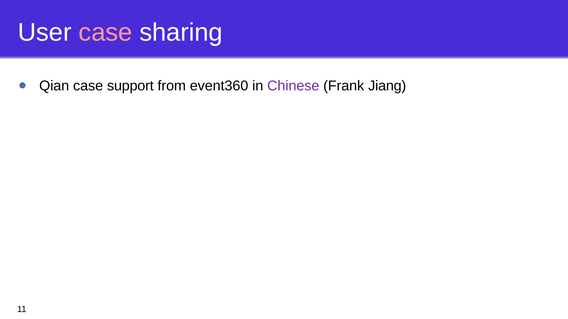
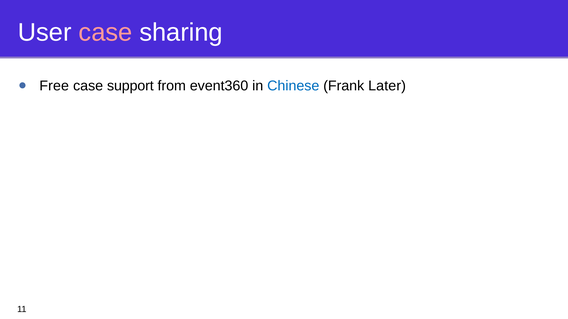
Qian: Qian -> Free (54, 86)
Chinese colour: purple -> blue (293, 86)
Jiang: Jiang -> Later (387, 86)
